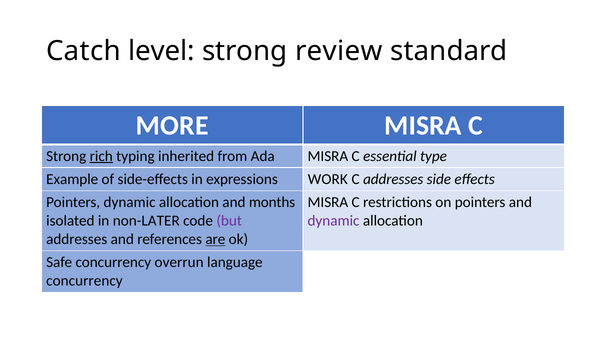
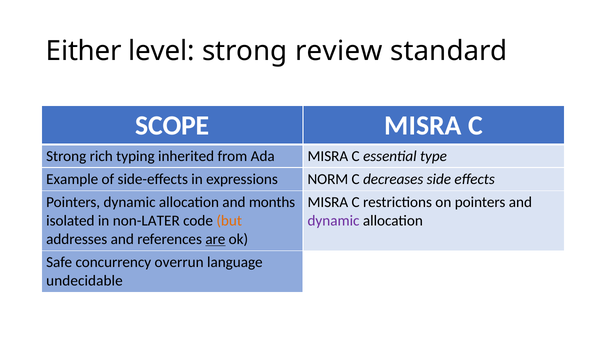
Catch: Catch -> Either (84, 51)
MORE: MORE -> SCOPE (172, 125)
rich underline: present -> none (101, 156)
WORK: WORK -> NORM (328, 179)
C addresses: addresses -> decreases (393, 179)
but colour: purple -> orange (229, 221)
concurrency: concurrency -> undecidable (84, 281)
